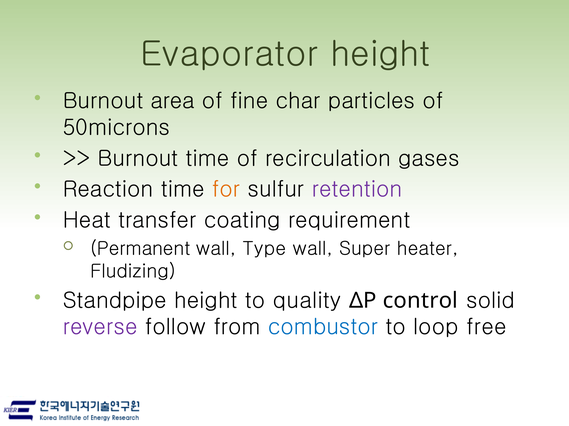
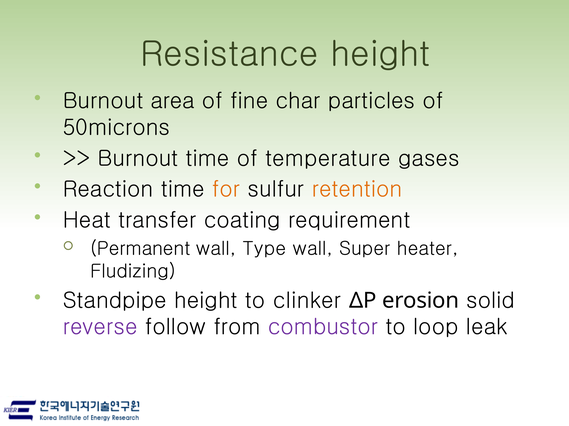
Evaporator: Evaporator -> Resistance (229, 54)
recirculation: recirculation -> temperature (328, 159)
retention colour: purple -> orange (357, 190)
quality: quality -> clinker (307, 301)
control: control -> erosion (421, 301)
combustor colour: blue -> purple (323, 328)
free: free -> leak (487, 328)
